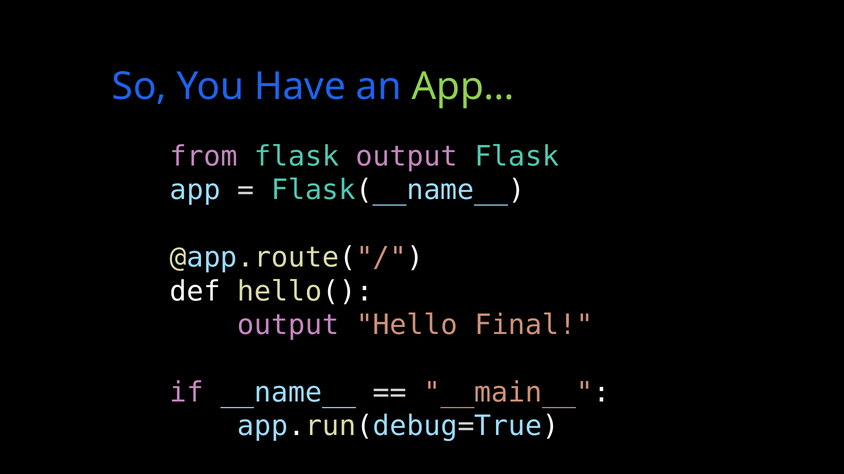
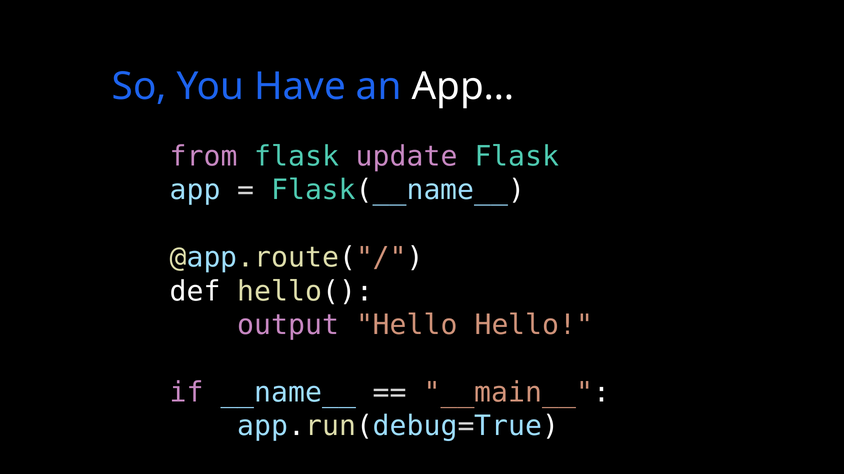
App… colour: light green -> white (463, 86)
flask output: output -> update (407, 157)
Hello Final: Final -> Hello (534, 326)
